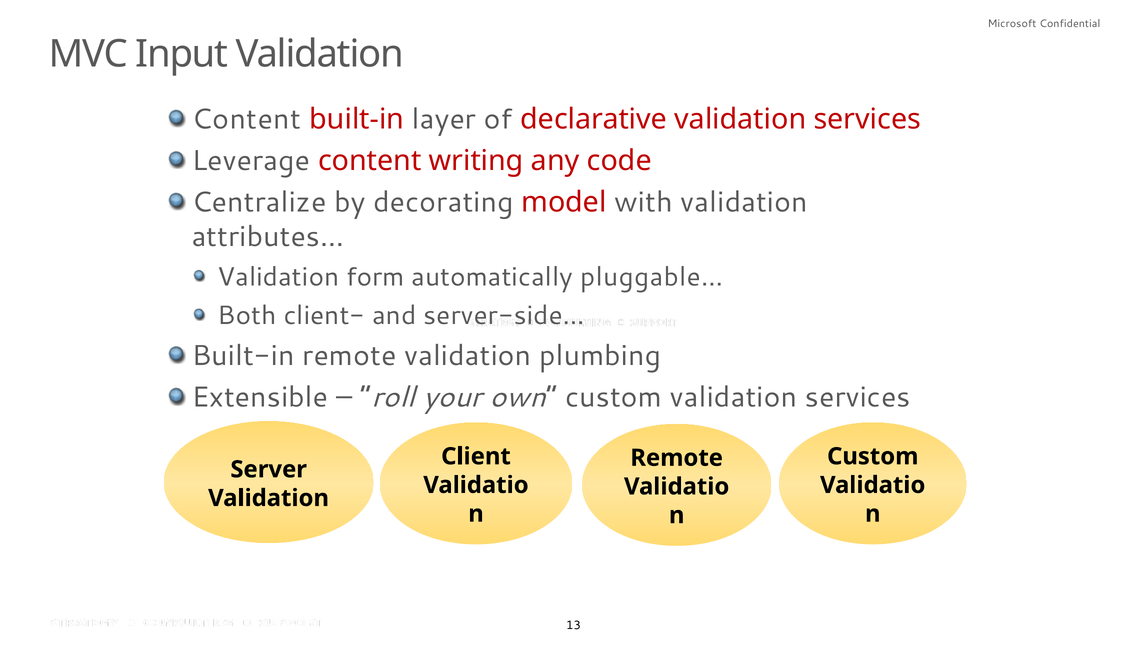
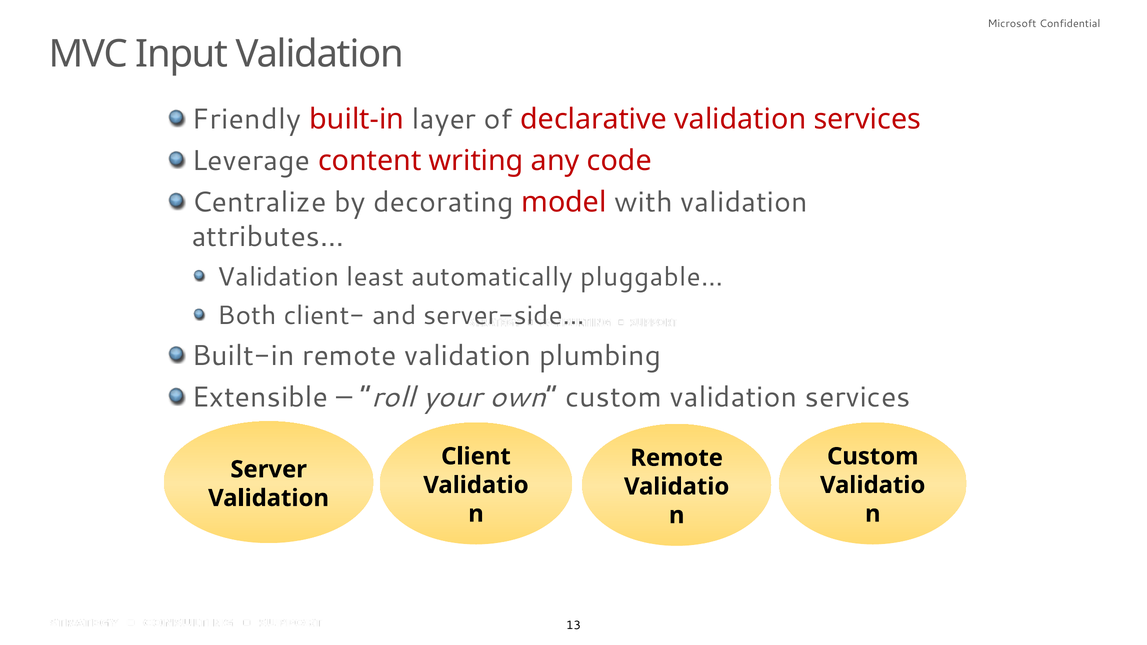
Content: Content -> Friendly (246, 119)
form: form -> least (375, 277)
